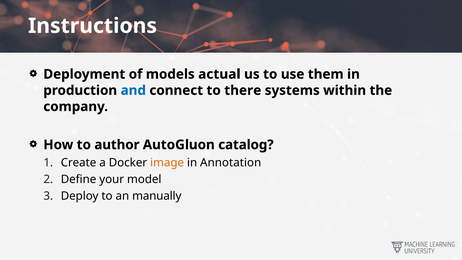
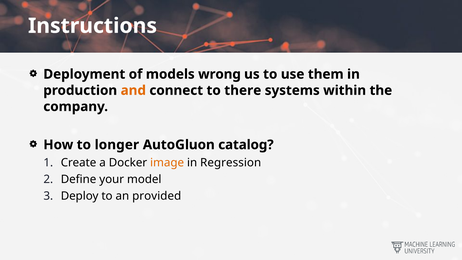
actual: actual -> wrong (219, 74)
and colour: blue -> orange (133, 90)
author: author -> longer (117, 145)
Annotation: Annotation -> Regression (231, 162)
manually: manually -> provided (157, 196)
